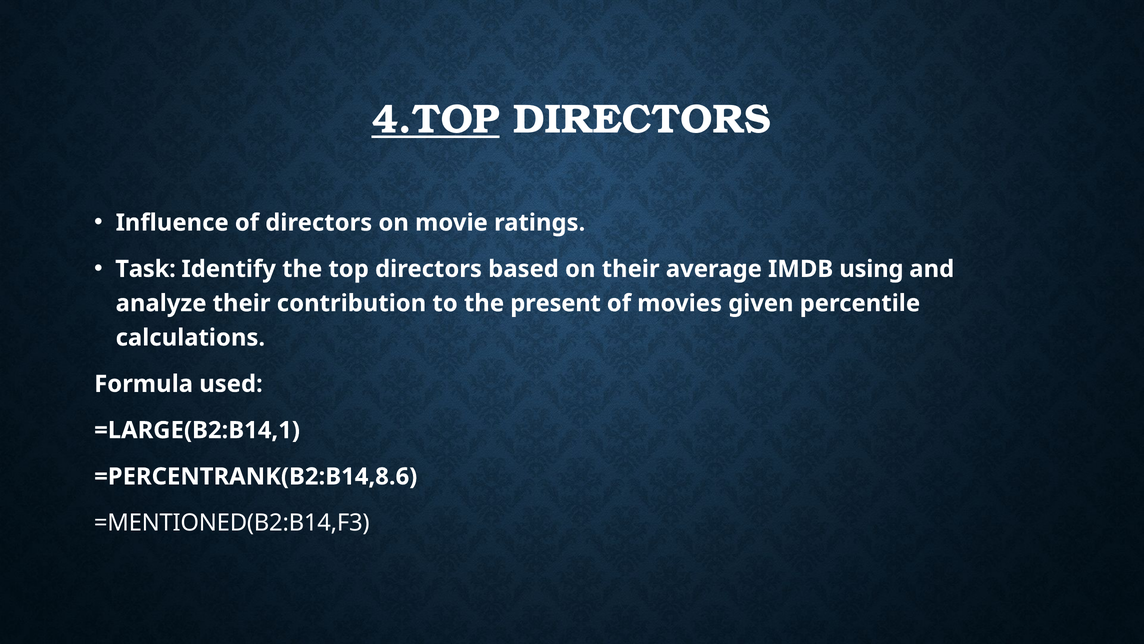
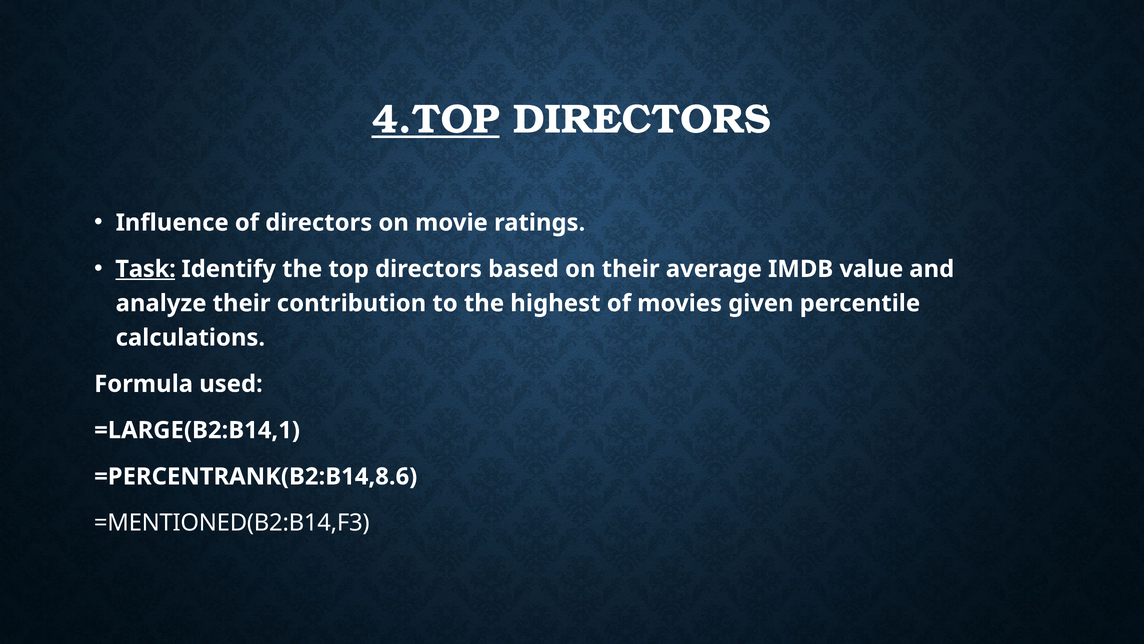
Task underline: none -> present (146, 269)
using: using -> value (871, 269)
present: present -> highest (555, 303)
